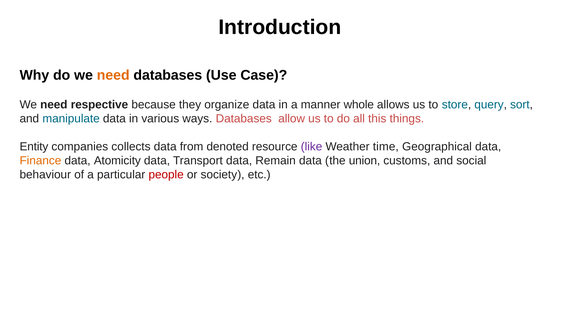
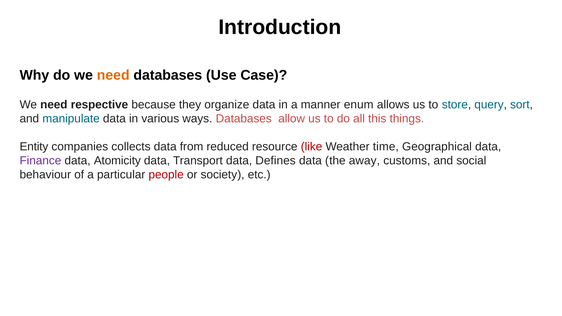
whole: whole -> enum (359, 105)
denoted: denoted -> reduced (228, 147)
like colour: purple -> red (312, 147)
Finance colour: orange -> purple (40, 161)
Remain: Remain -> Defines (276, 161)
union: union -> away (364, 161)
